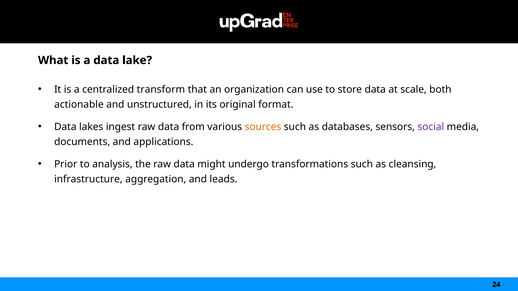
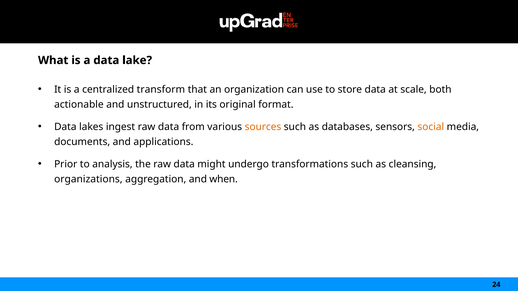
social colour: purple -> orange (431, 127)
infrastructure: infrastructure -> organizations (88, 179)
leads: leads -> when (224, 179)
